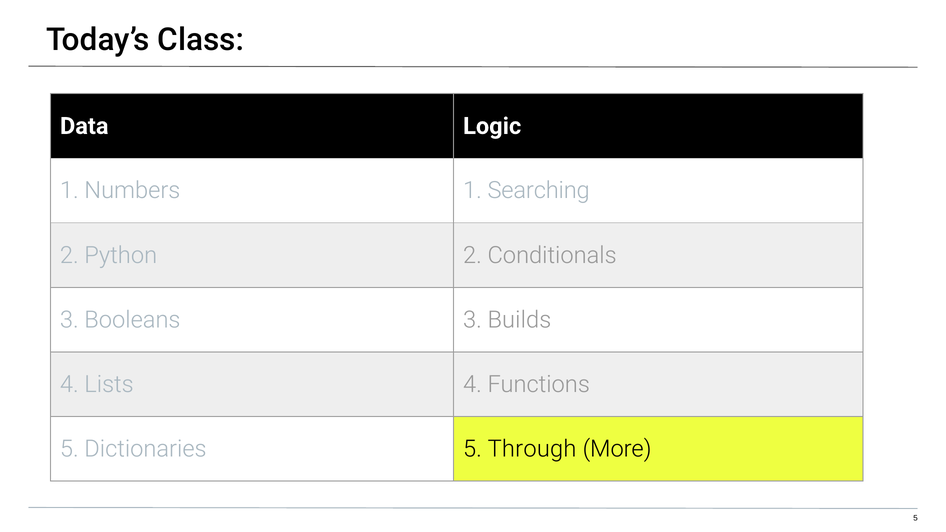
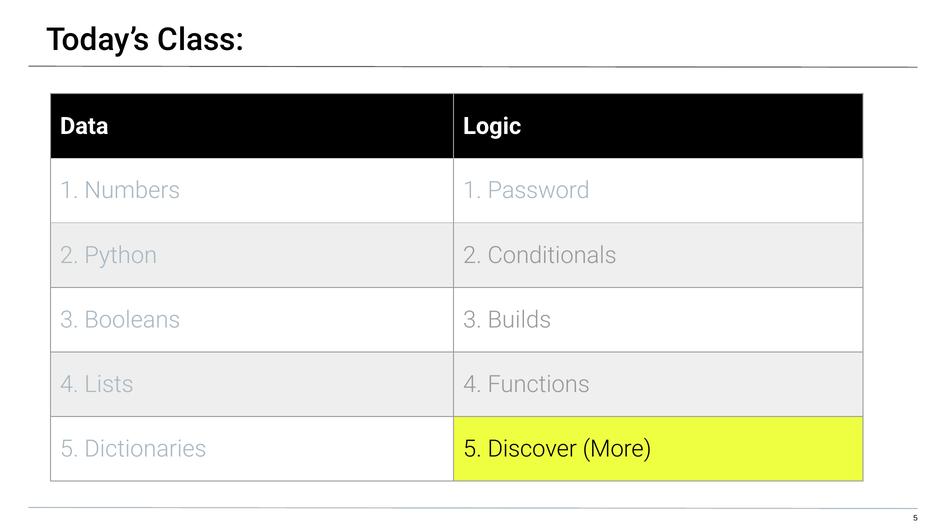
Searching: Searching -> Password (539, 191)
Through: Through -> Discover (532, 449)
